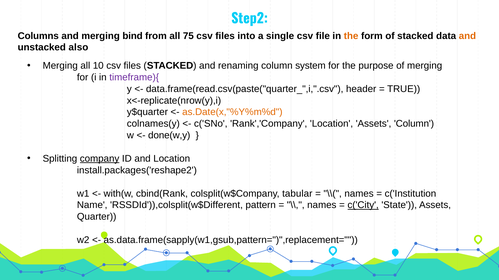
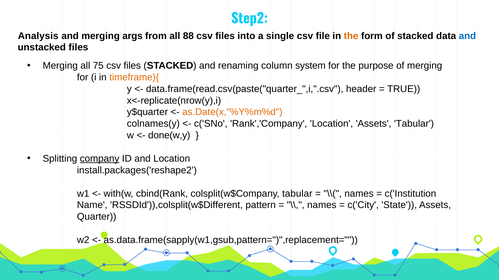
Columns: Columns -> Analysis (38, 36)
bind: bind -> args (133, 36)
75: 75 -> 88 (188, 36)
and colour: orange -> blue (467, 36)
unstacked also: also -> files (78, 48)
10: 10 -> 75 (98, 66)
timeframe){ colour: purple -> orange (134, 77)
Assets Column: Column -> Tabular (414, 124)
c('City underline: present -> none (363, 206)
